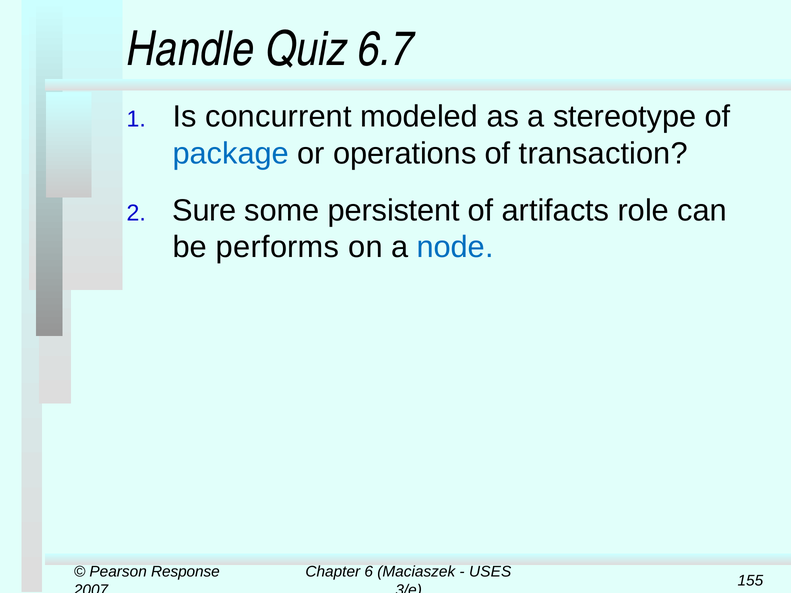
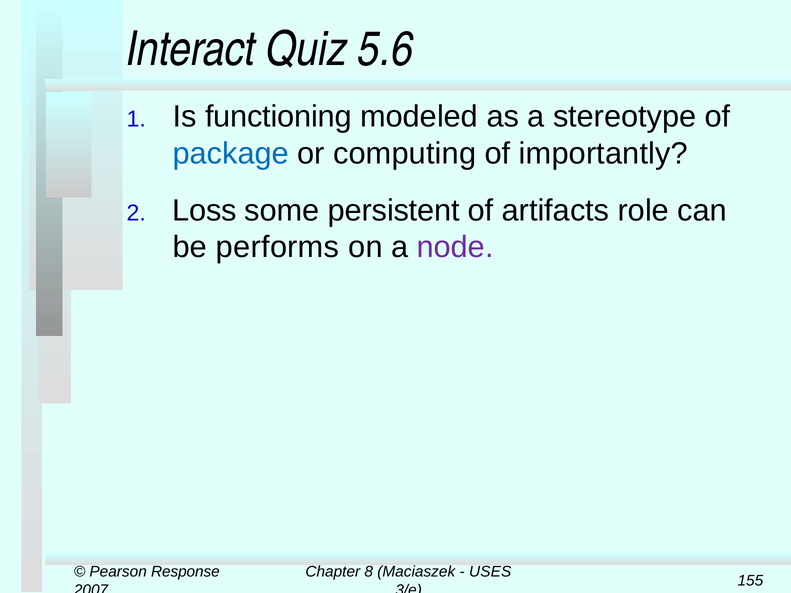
Handle: Handle -> Interact (191, 49)
6.7: 6.7 -> 5.6 (386, 49)
concurrent: concurrent -> functioning (279, 117)
operations: operations -> computing (405, 154)
transaction: transaction -> importantly (603, 154)
Sure: Sure -> Loss (204, 211)
node colour: blue -> purple (455, 247)
6: 6 -> 8 (369, 572)
